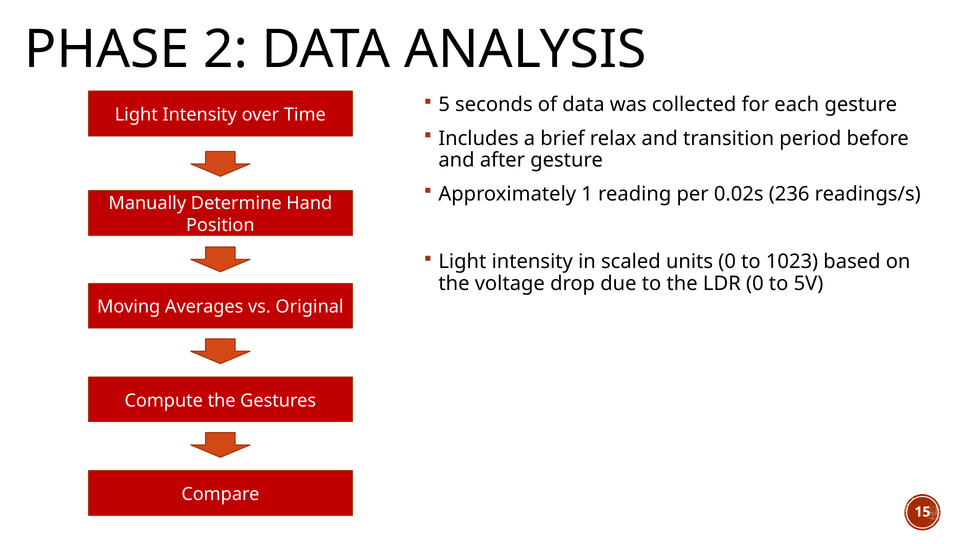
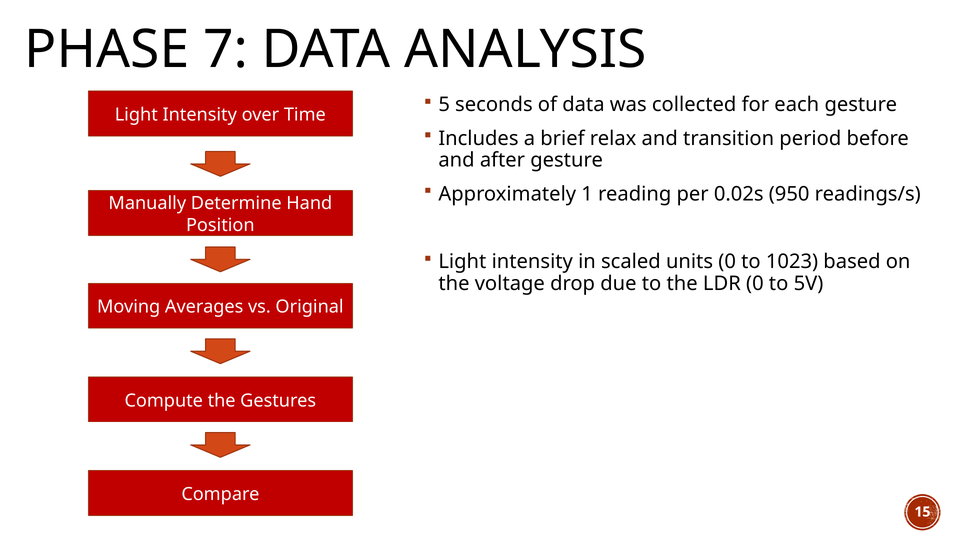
2: 2 -> 7 (226, 50)
236: 236 -> 950 (789, 194)
